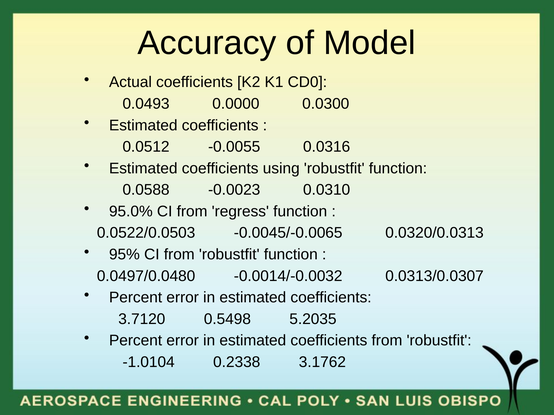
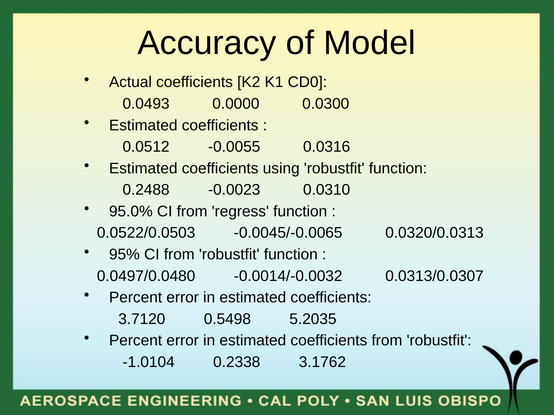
0.0588: 0.0588 -> 0.2488 (146, 190)
